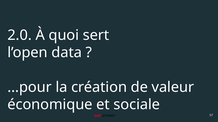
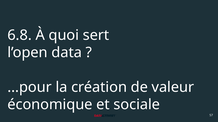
2.0: 2.0 -> 6.8 (20, 35)
